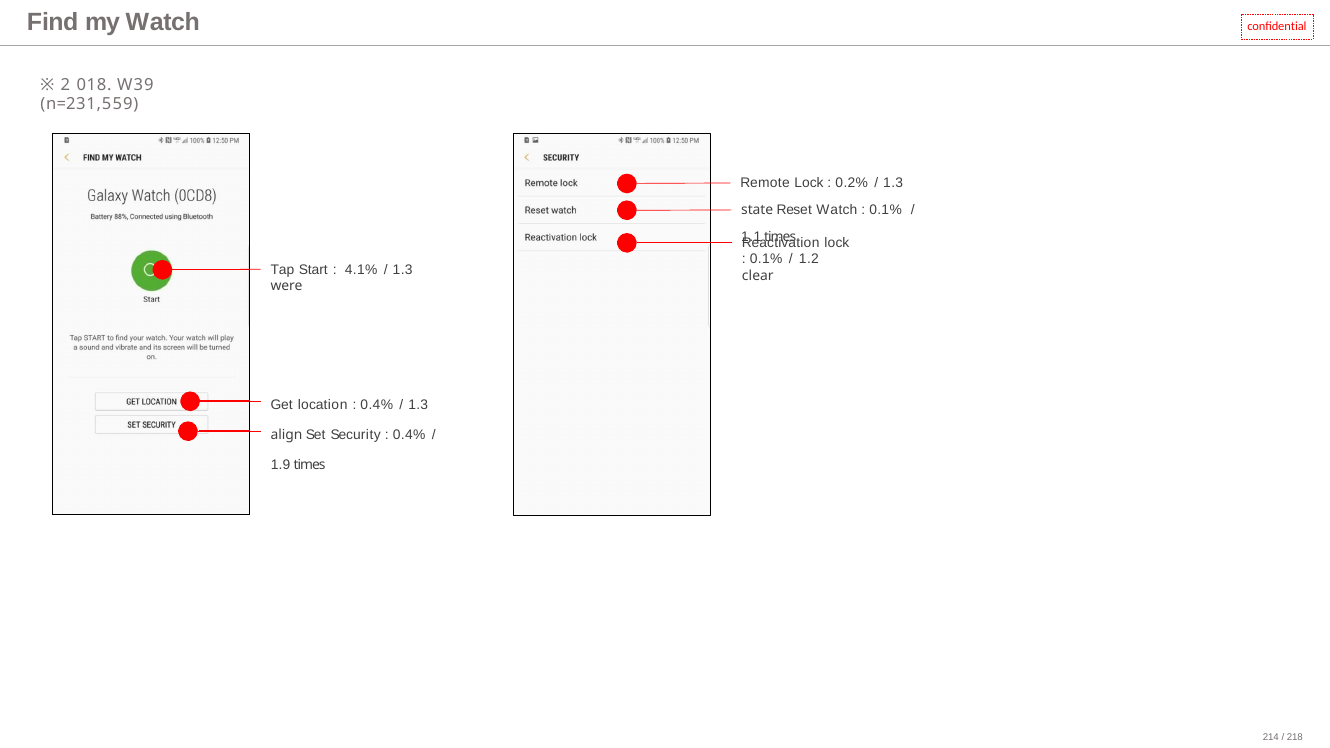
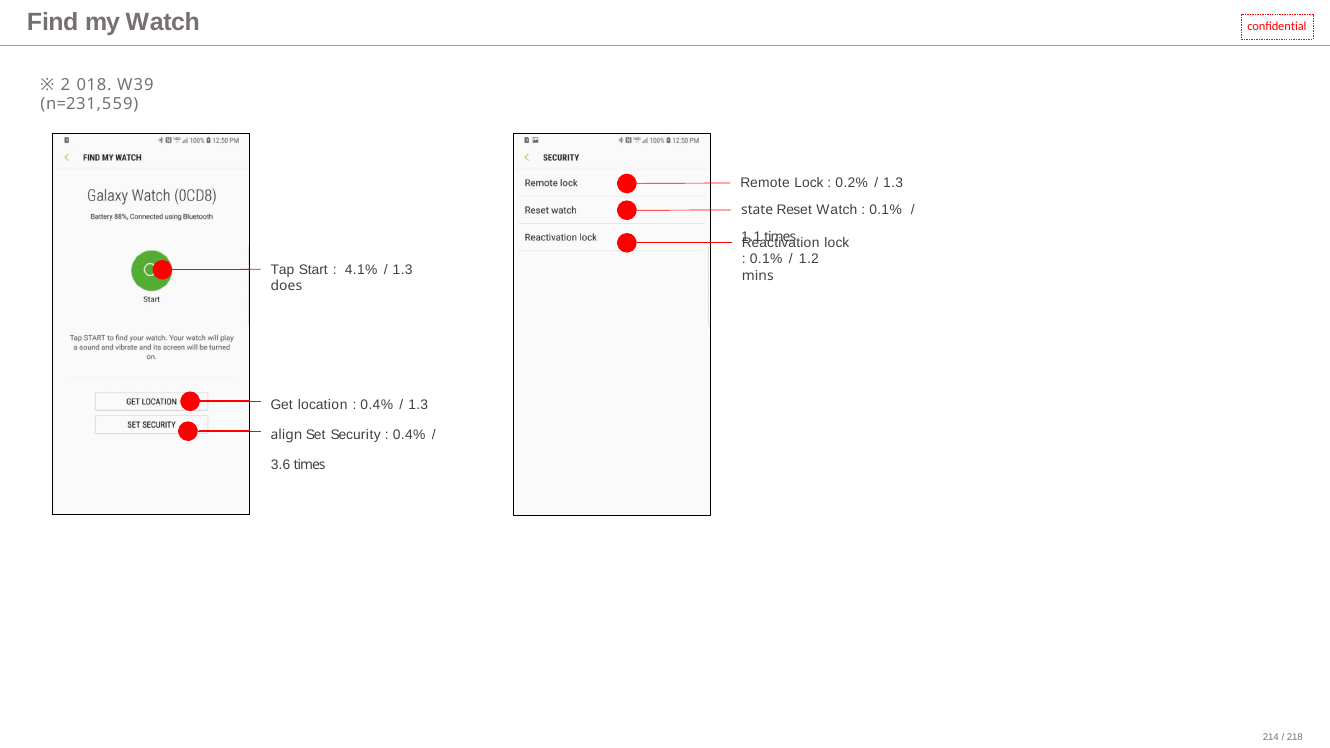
clear: clear -> mins (758, 276)
were: were -> does (286, 286)
1.9: 1.9 -> 3.6 (281, 465)
